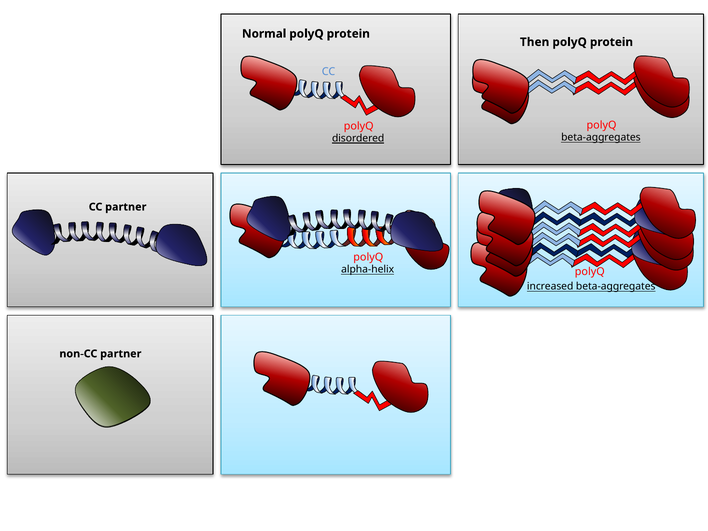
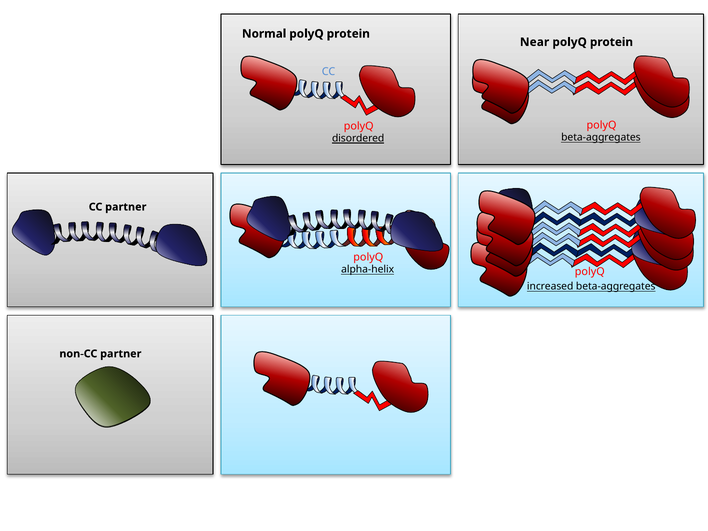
Then: Then -> Near (535, 42)
